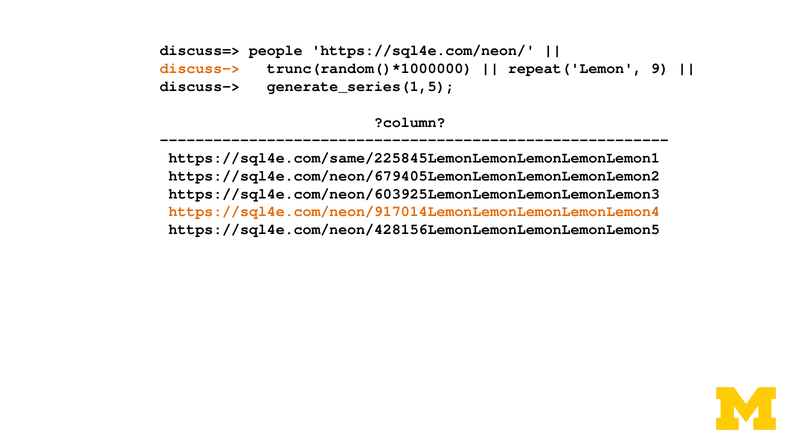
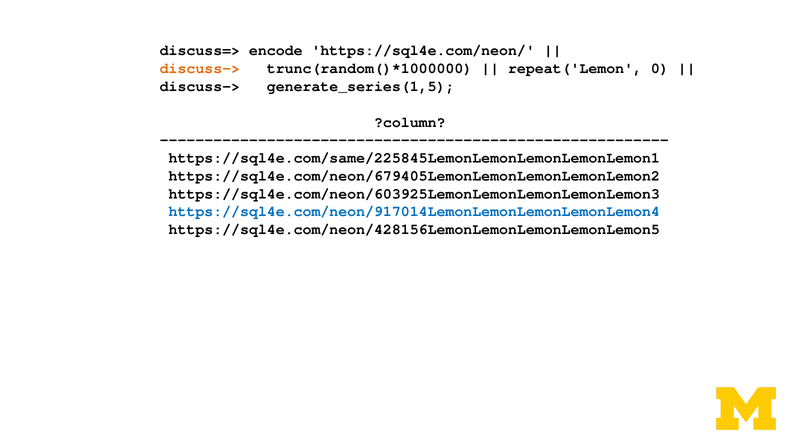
people: people -> encode (276, 51)
9: 9 -> 0 (660, 68)
https://sql4e.com/neon/917014LemonLemonLemonLemonLemon4 colour: orange -> blue (414, 211)
